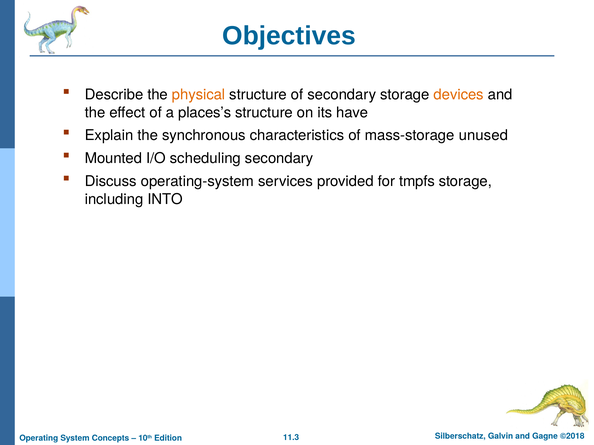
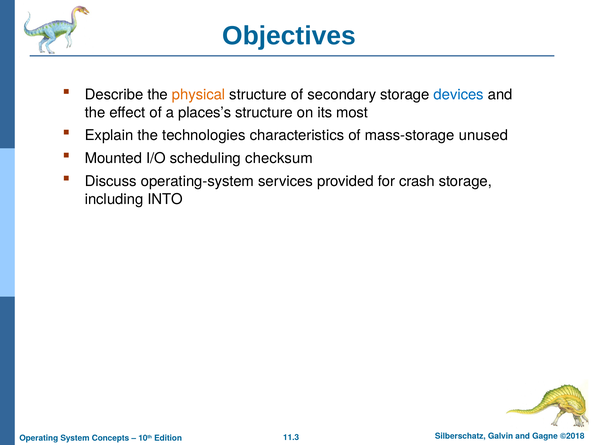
devices colour: orange -> blue (459, 95)
have: have -> most (352, 113)
synchronous: synchronous -> technologies (204, 136)
scheduling secondary: secondary -> checksum (279, 159)
tmpfs: tmpfs -> crash (417, 182)
